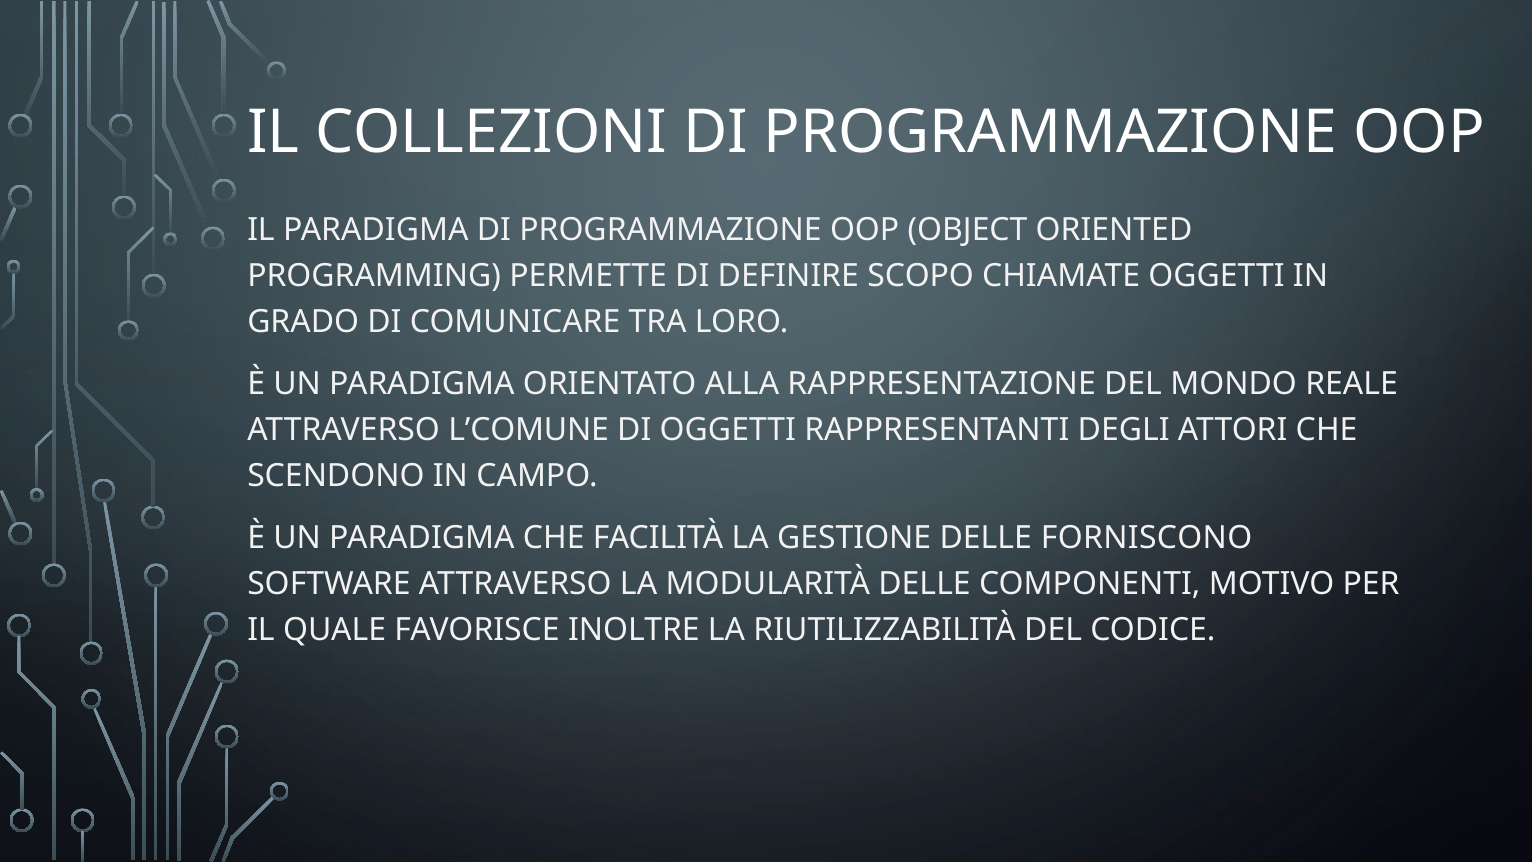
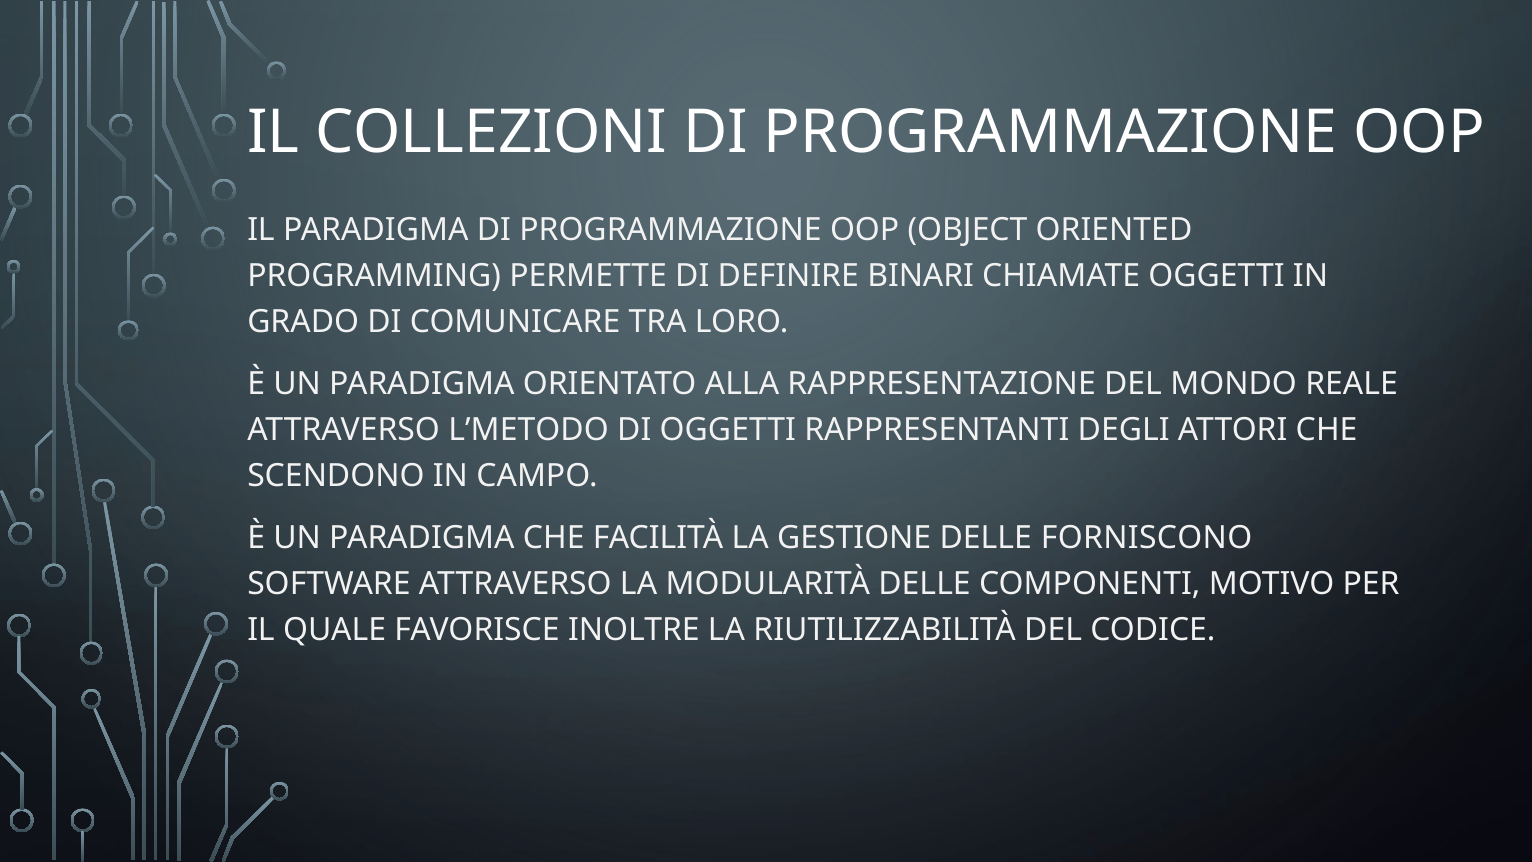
SCOPO: SCOPO -> BINARI (921, 276)
L’COMUNE: L’COMUNE -> L’METODO (528, 430)
